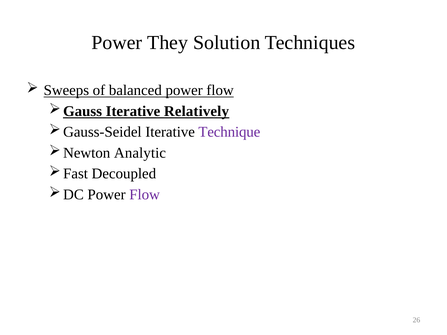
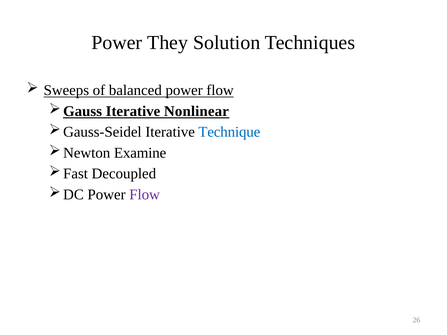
Relatively: Relatively -> Nonlinear (196, 111)
Technique colour: purple -> blue (229, 132)
Analytic: Analytic -> Examine (140, 153)
